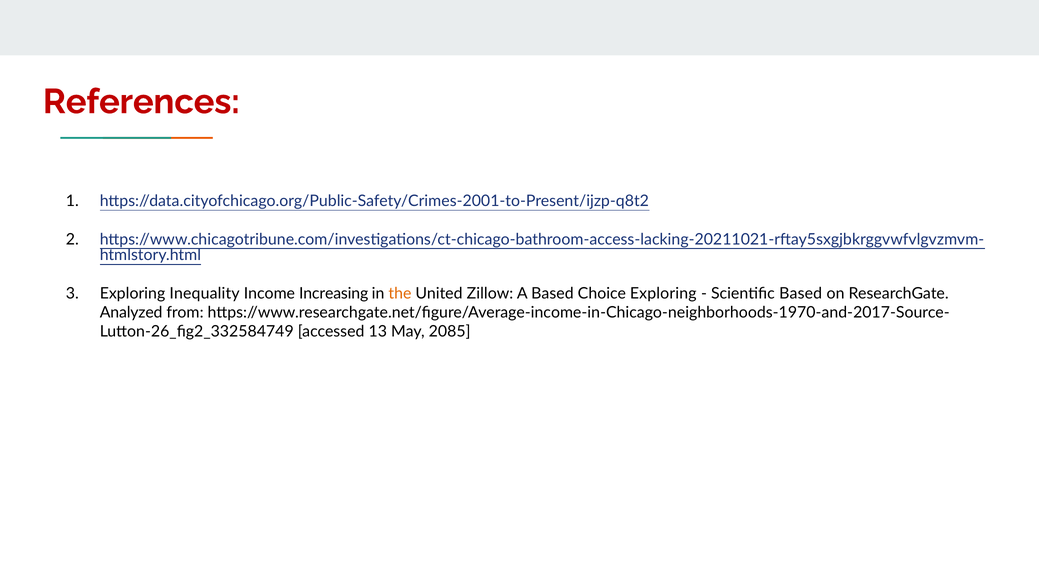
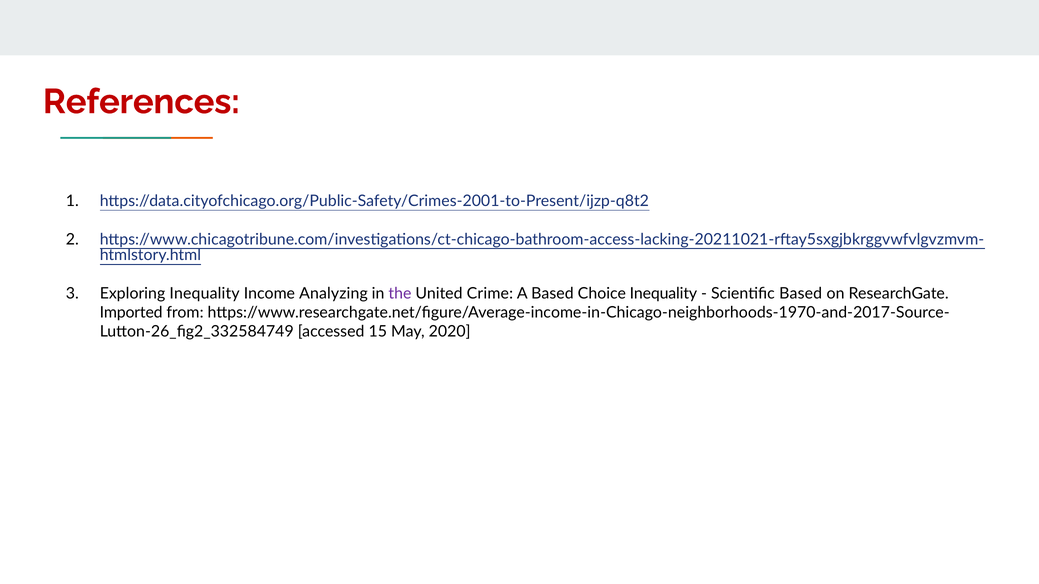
Increasing: Increasing -> Analyzing (334, 294)
the colour: orange -> purple (400, 294)
Zillow: Zillow -> Crime (490, 294)
Choice Exploring: Exploring -> Inequality (663, 294)
Analyzed: Analyzed -> Imported (131, 313)
13: 13 -> 15 (378, 332)
2085: 2085 -> 2020 (450, 332)
